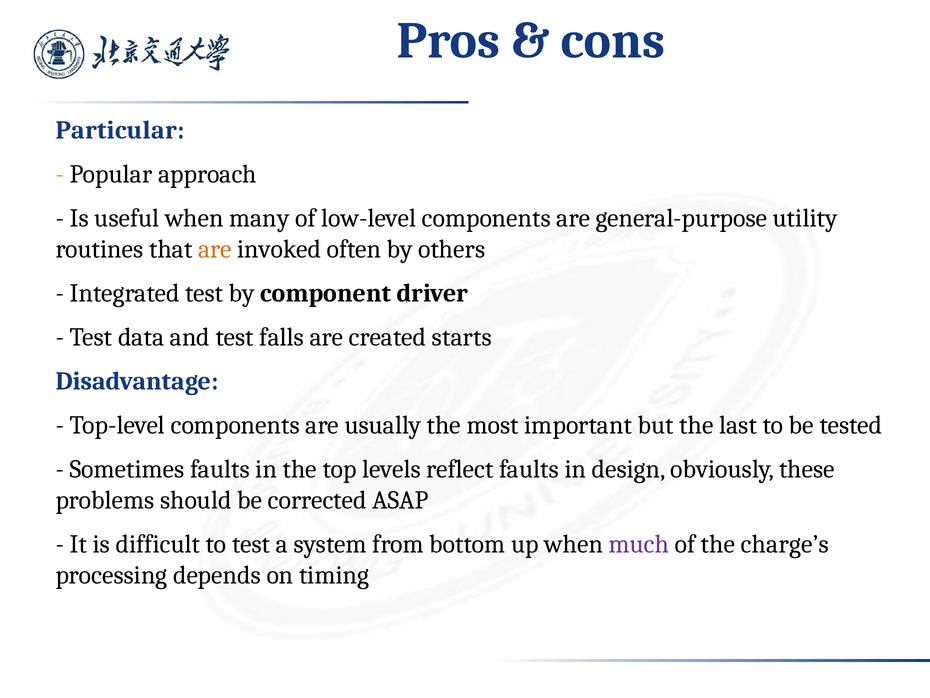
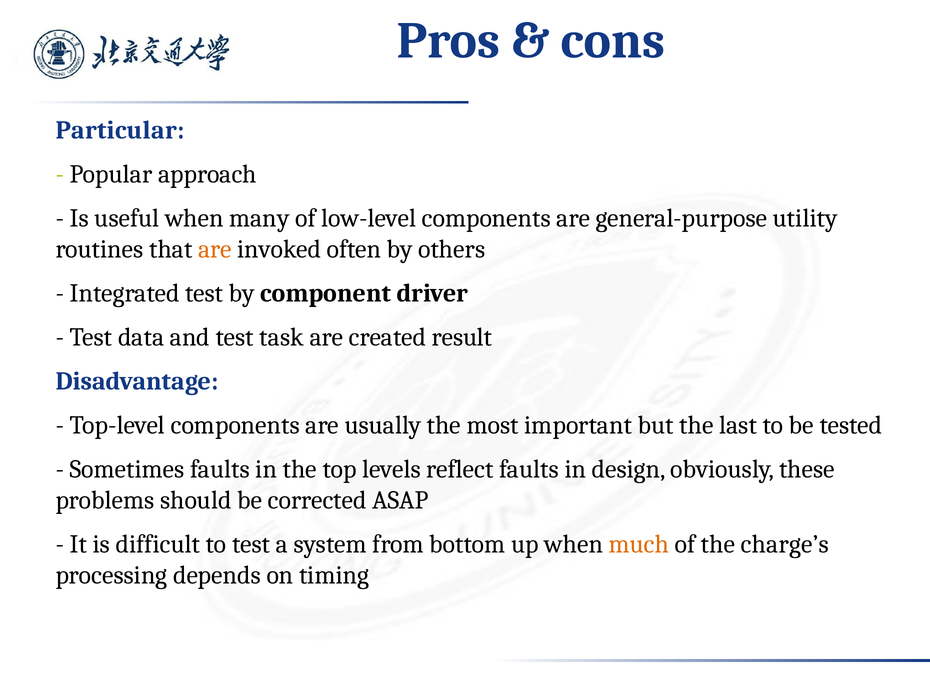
falls: falls -> task (282, 337)
starts: starts -> result (462, 337)
much colour: purple -> orange (639, 544)
